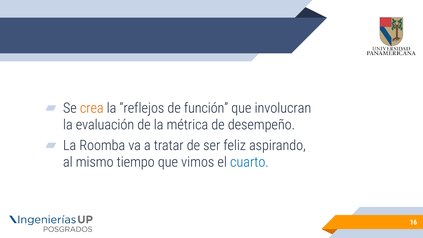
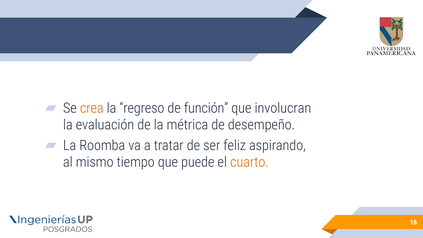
reflejos: reflejos -> regreso (142, 108)
vimos: vimos -> puede (198, 162)
cuarto colour: blue -> orange (249, 162)
